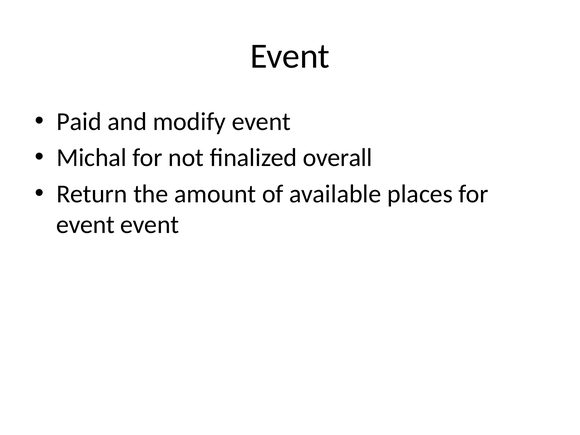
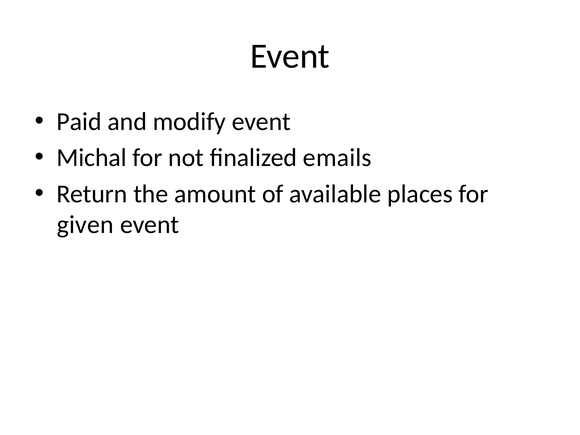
overall: overall -> emails (337, 158)
event: event -> given (85, 225)
